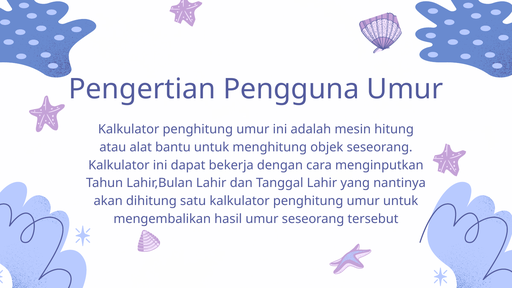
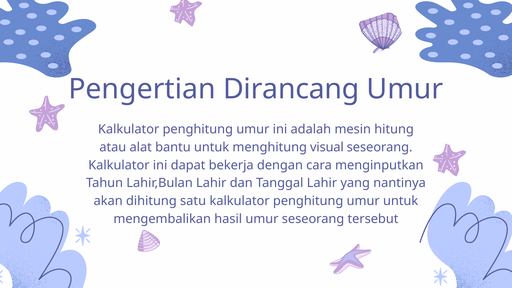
Pengguna: Pengguna -> Dirancang (291, 89)
objek: objek -> visual (327, 147)
